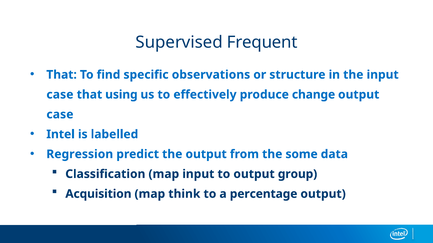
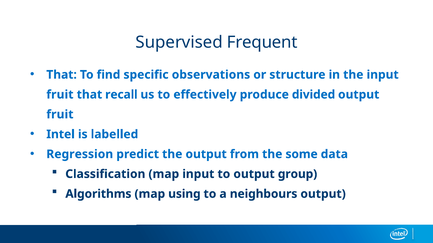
case: case -> fruit (60, 95)
using: using -> recall (121, 95)
change: change -> divided (314, 95)
case: case -> fruit (60, 115)
Acquisition: Acquisition -> Algorithms (98, 194)
think: think -> using (184, 194)
percentage: percentage -> neighbours (264, 194)
